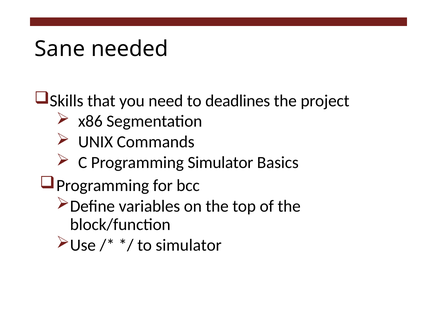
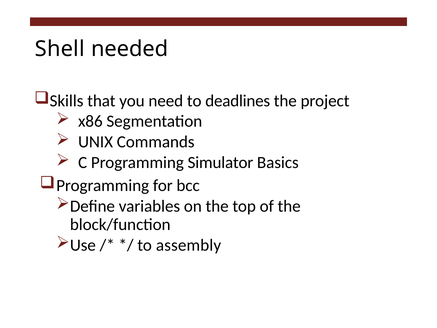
Sane: Sane -> Shell (60, 49)
to simulator: simulator -> assembly (189, 245)
